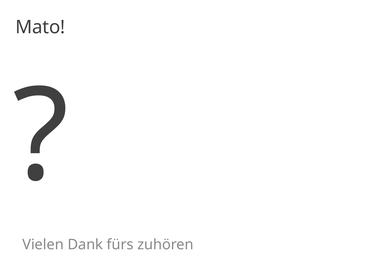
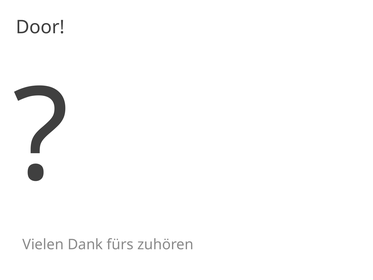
Mato: Mato -> Door (40, 27)
